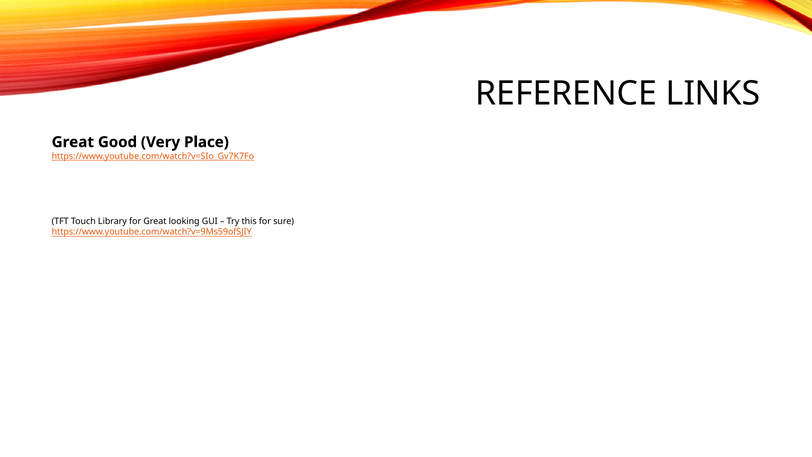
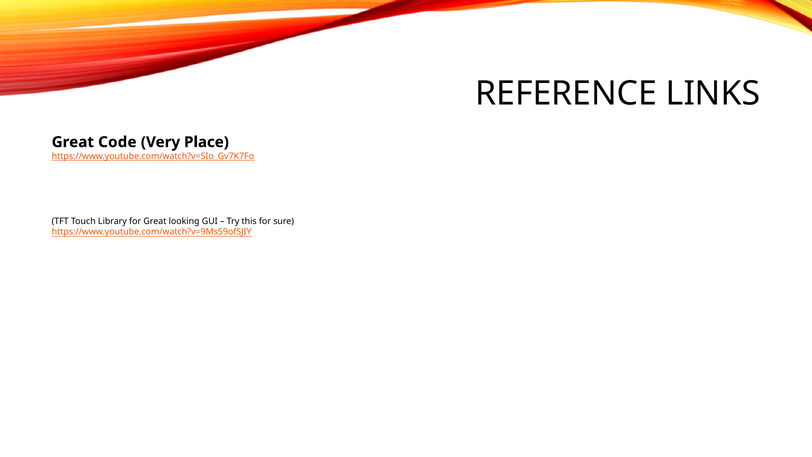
Good: Good -> Code (117, 142)
